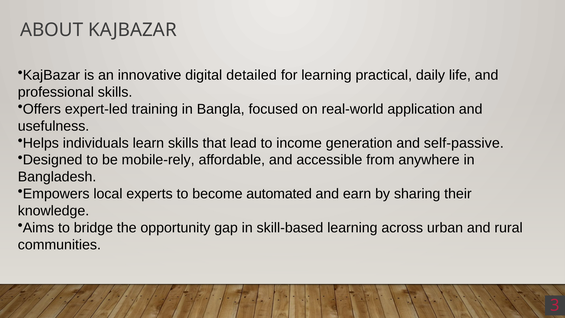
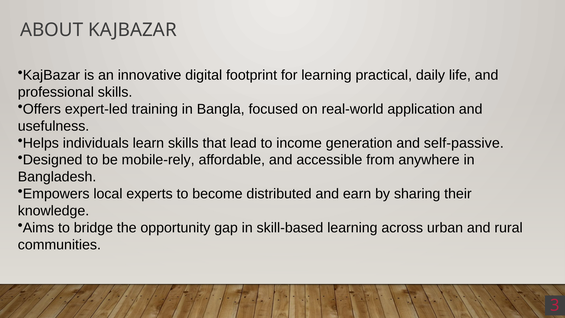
detailed: detailed -> footprint (252, 75)
automated: automated -> distributed (279, 194)
